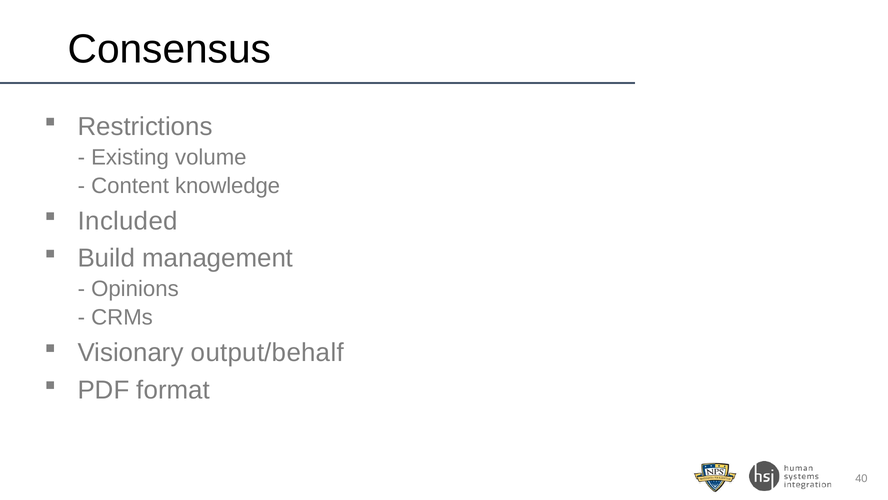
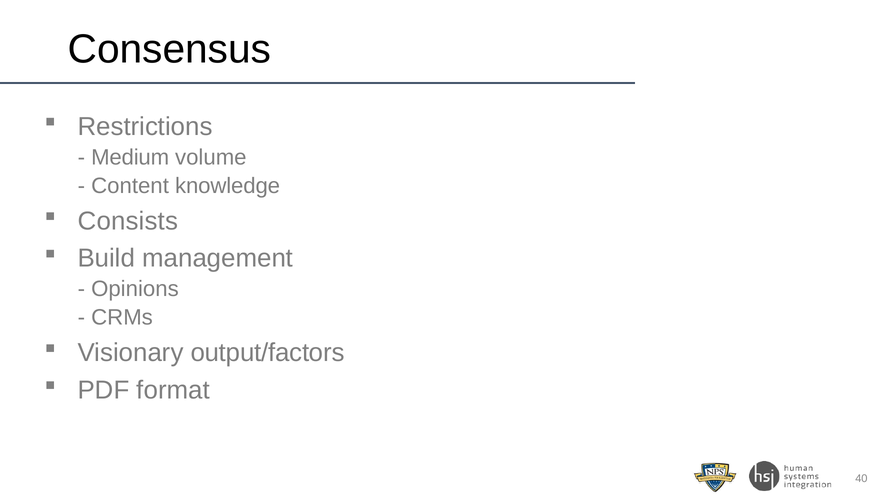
Existing: Existing -> Medium (130, 157)
Included: Included -> Consists (128, 221)
output/behalf: output/behalf -> output/factors (268, 353)
